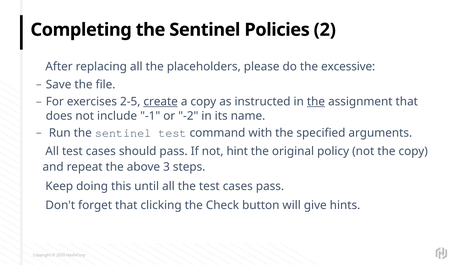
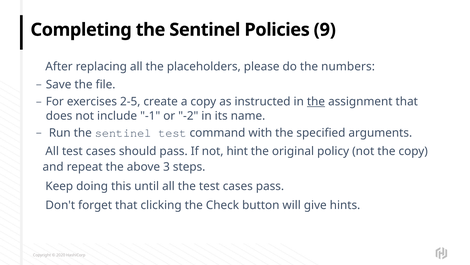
2: 2 -> 9 (325, 30)
excessive: excessive -> numbers (348, 67)
create underline: present -> none (161, 101)
